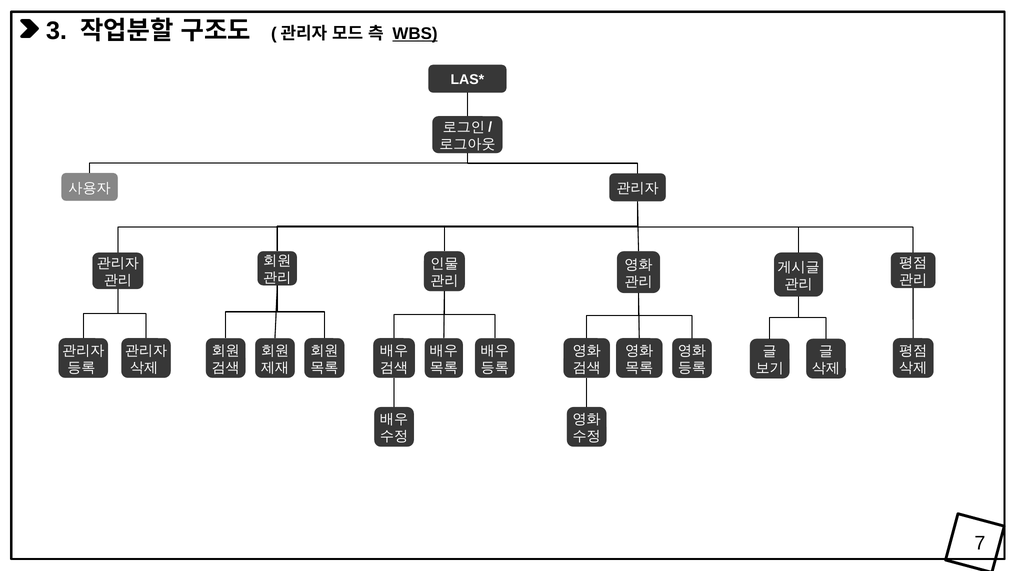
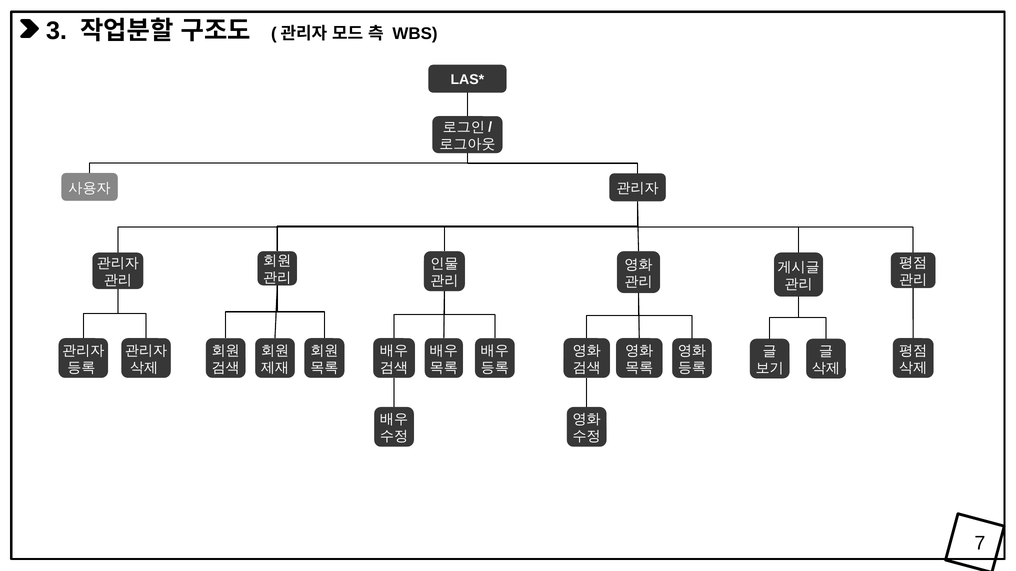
WBS underline: present -> none (415, 34)
